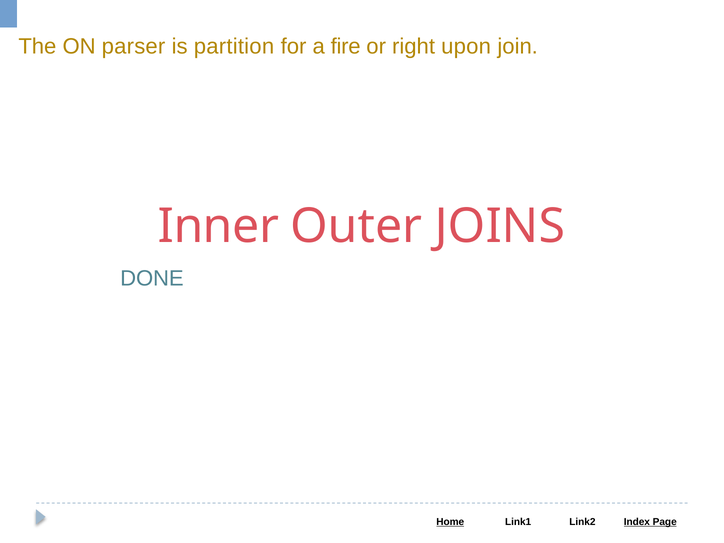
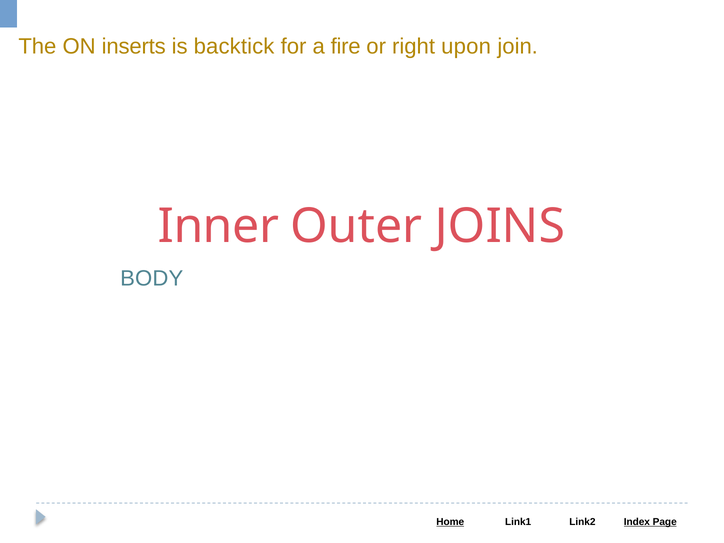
parser: parser -> inserts (134, 47)
partition: partition -> backtick (234, 47)
DONE: DONE -> BODY (152, 278)
